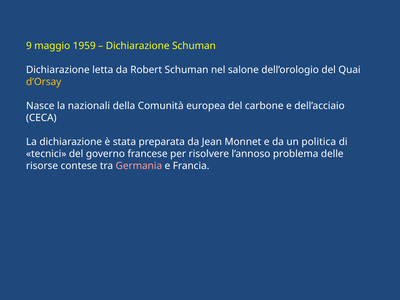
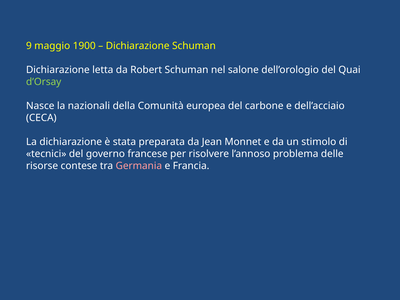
1959: 1959 -> 1900 (84, 46)
d’Orsay colour: yellow -> light green (44, 82)
politica: politica -> stimolo (319, 142)
